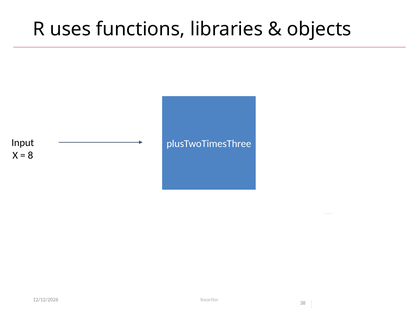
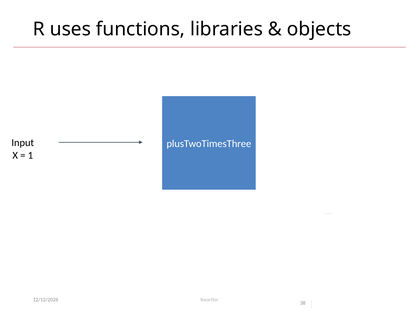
8: 8 -> 1 (30, 156)
